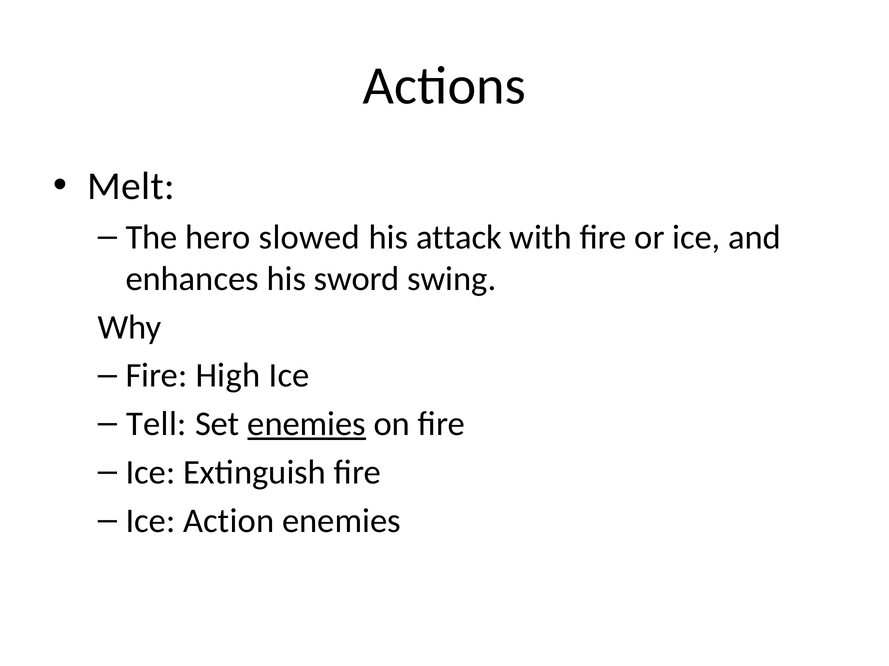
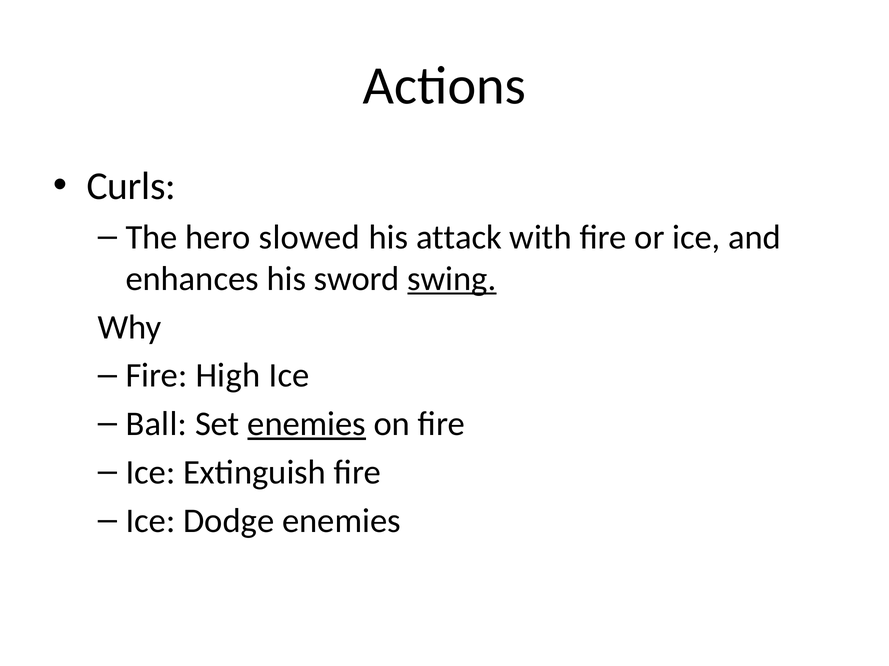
Melt: Melt -> Curls (131, 186)
swing underline: none -> present (452, 279)
Tell: Tell -> Ball (156, 424)
Action: Action -> Dodge (229, 521)
